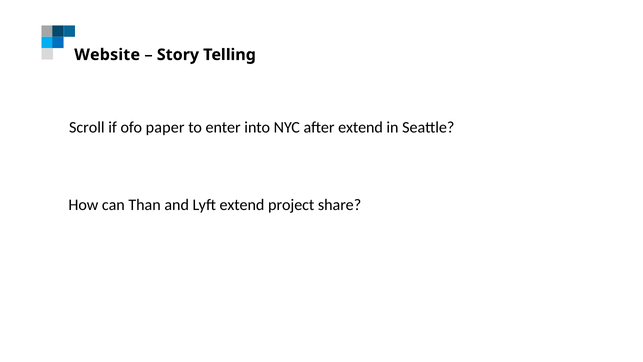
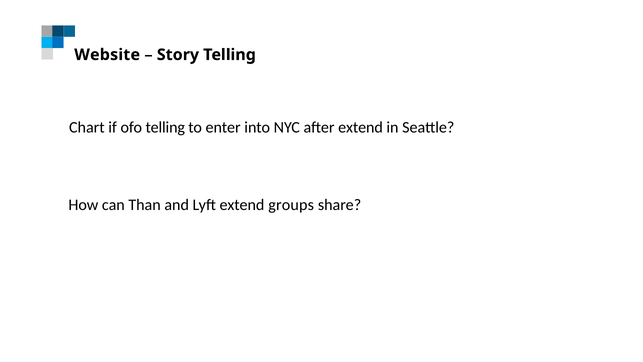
Scroll: Scroll -> Chart (87, 127)
ofo paper: paper -> telling (165, 127)
project: project -> groups (291, 205)
